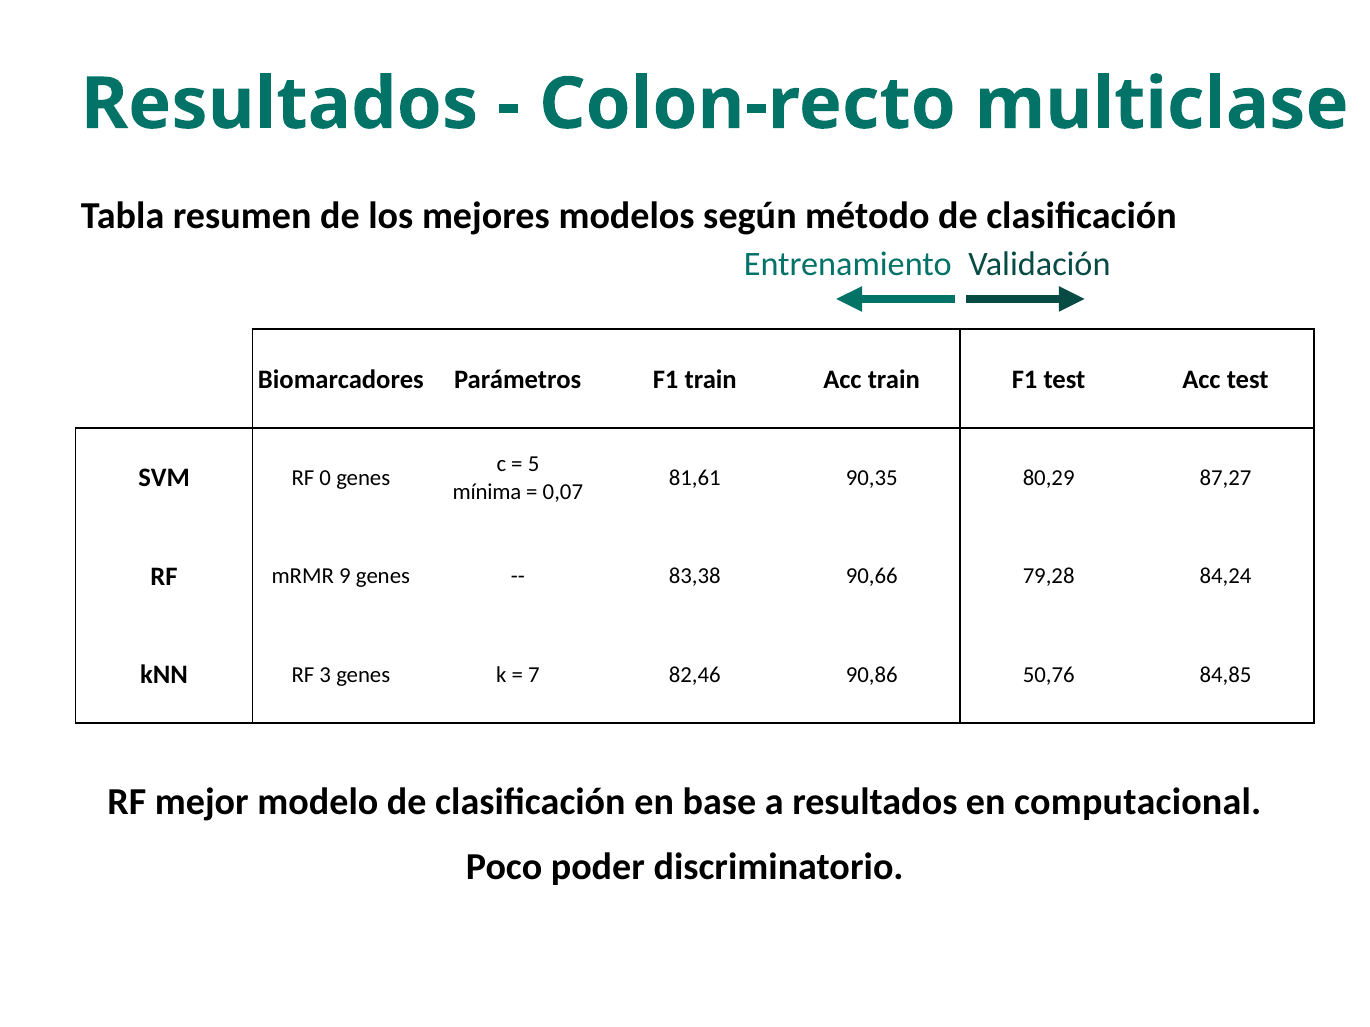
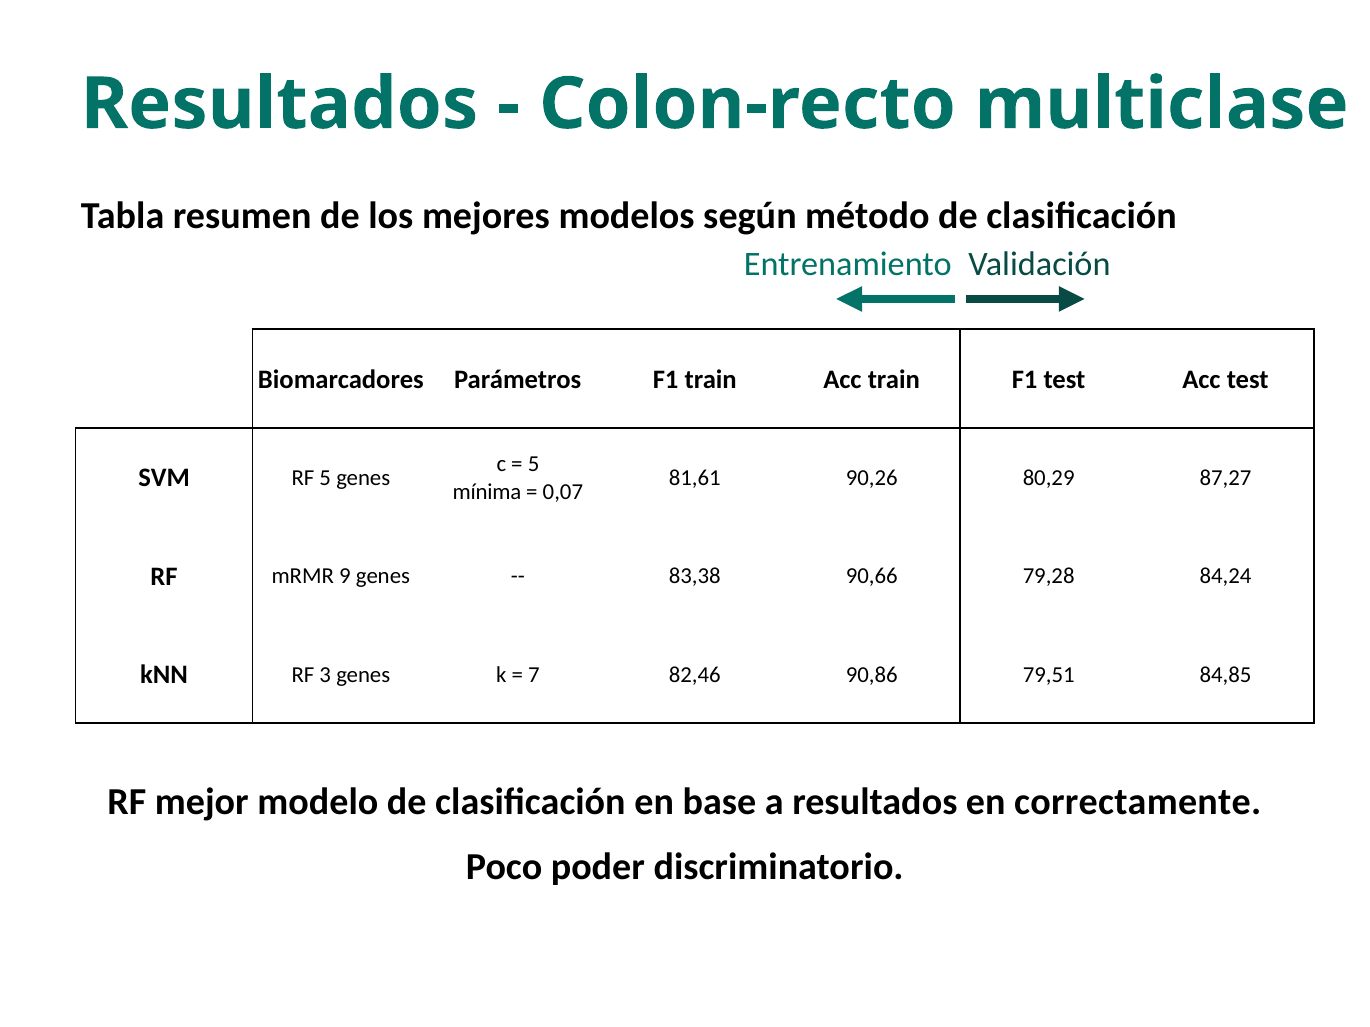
RF 0: 0 -> 5 (325, 478)
90,35: 90,35 -> 90,26 (872, 478)
50,76: 50,76 -> 79,51 (1049, 675)
computacional: computacional -> correctamente (1138, 803)
